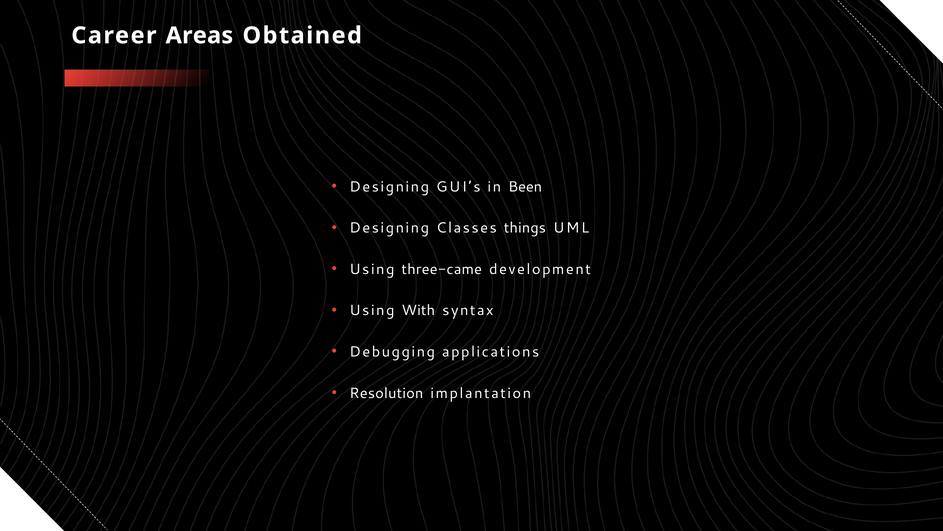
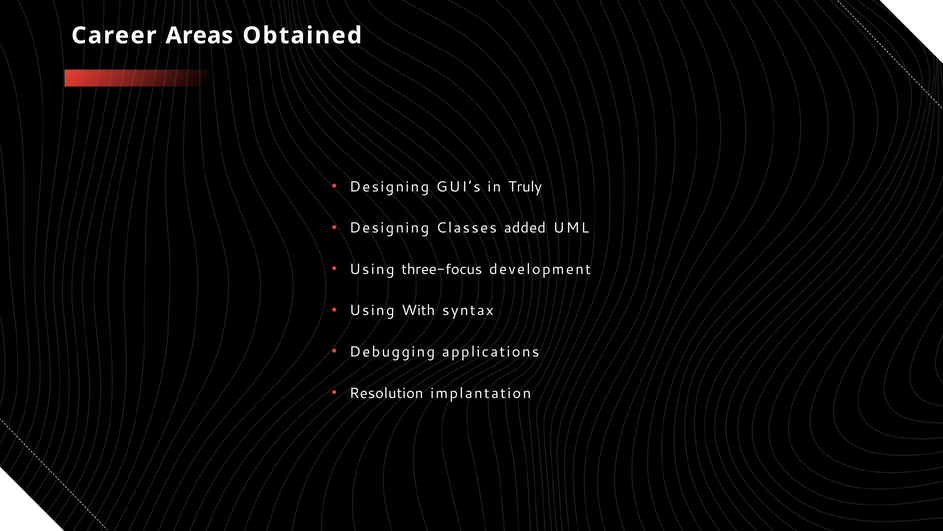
Been: Been -> Truly (525, 187)
things: things -> added (525, 228)
three-came: three-came -> three-focus (442, 269)
